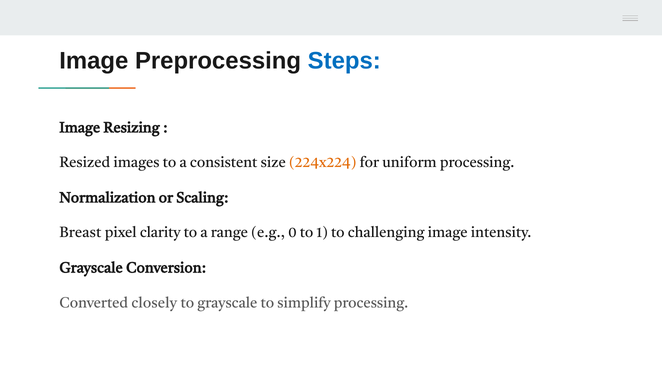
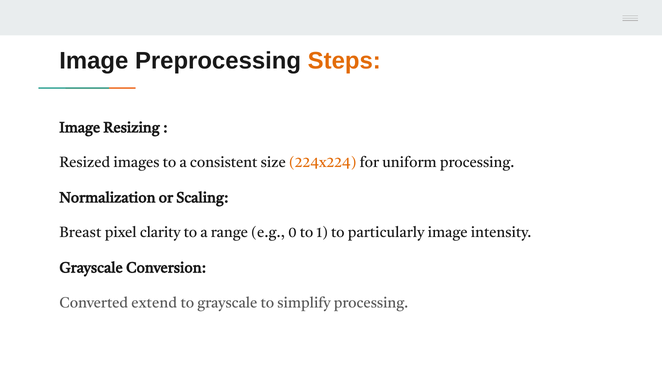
Steps colour: blue -> orange (344, 61)
challenging: challenging -> particularly (386, 232)
closely: closely -> extend (154, 302)
